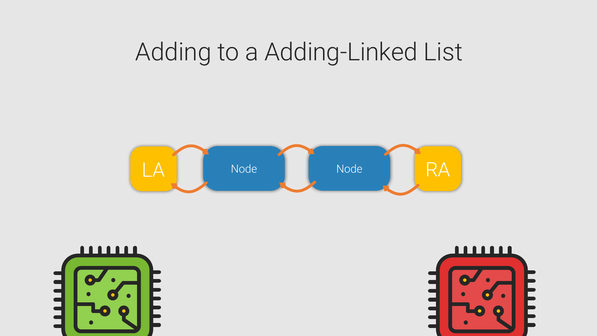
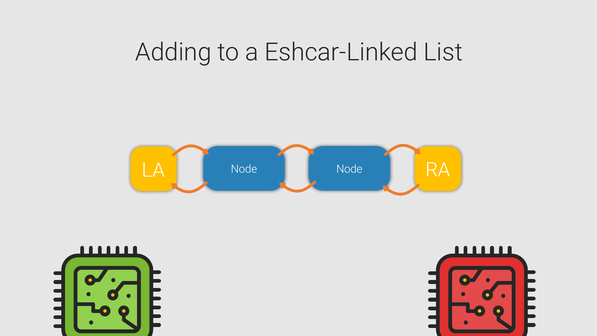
Adding-Linked: Adding-Linked -> Eshcar-Linked (341, 52)
